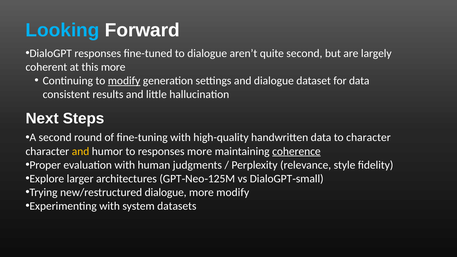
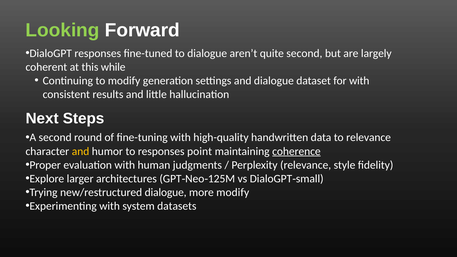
Looking colour: light blue -> light green (63, 30)
this more: more -> while (113, 67)
modify underline: present -> none (124, 81)
for data: data -> with (359, 81)
to character: character -> relevance (369, 138)
responses more: more -> point (200, 151)
